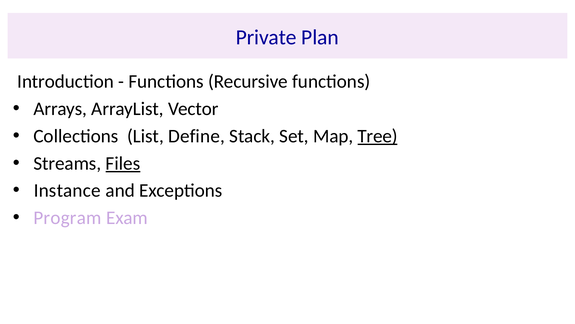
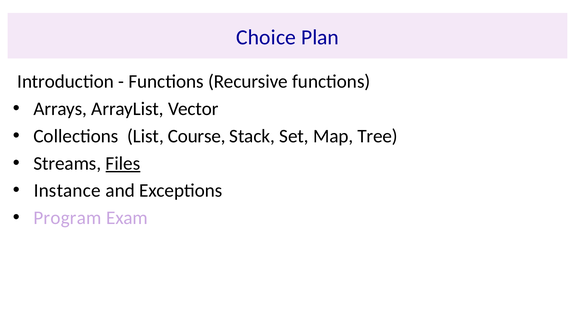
Private: Private -> Choice (266, 37)
Define: Define -> Course (197, 136)
Tree underline: present -> none (378, 136)
